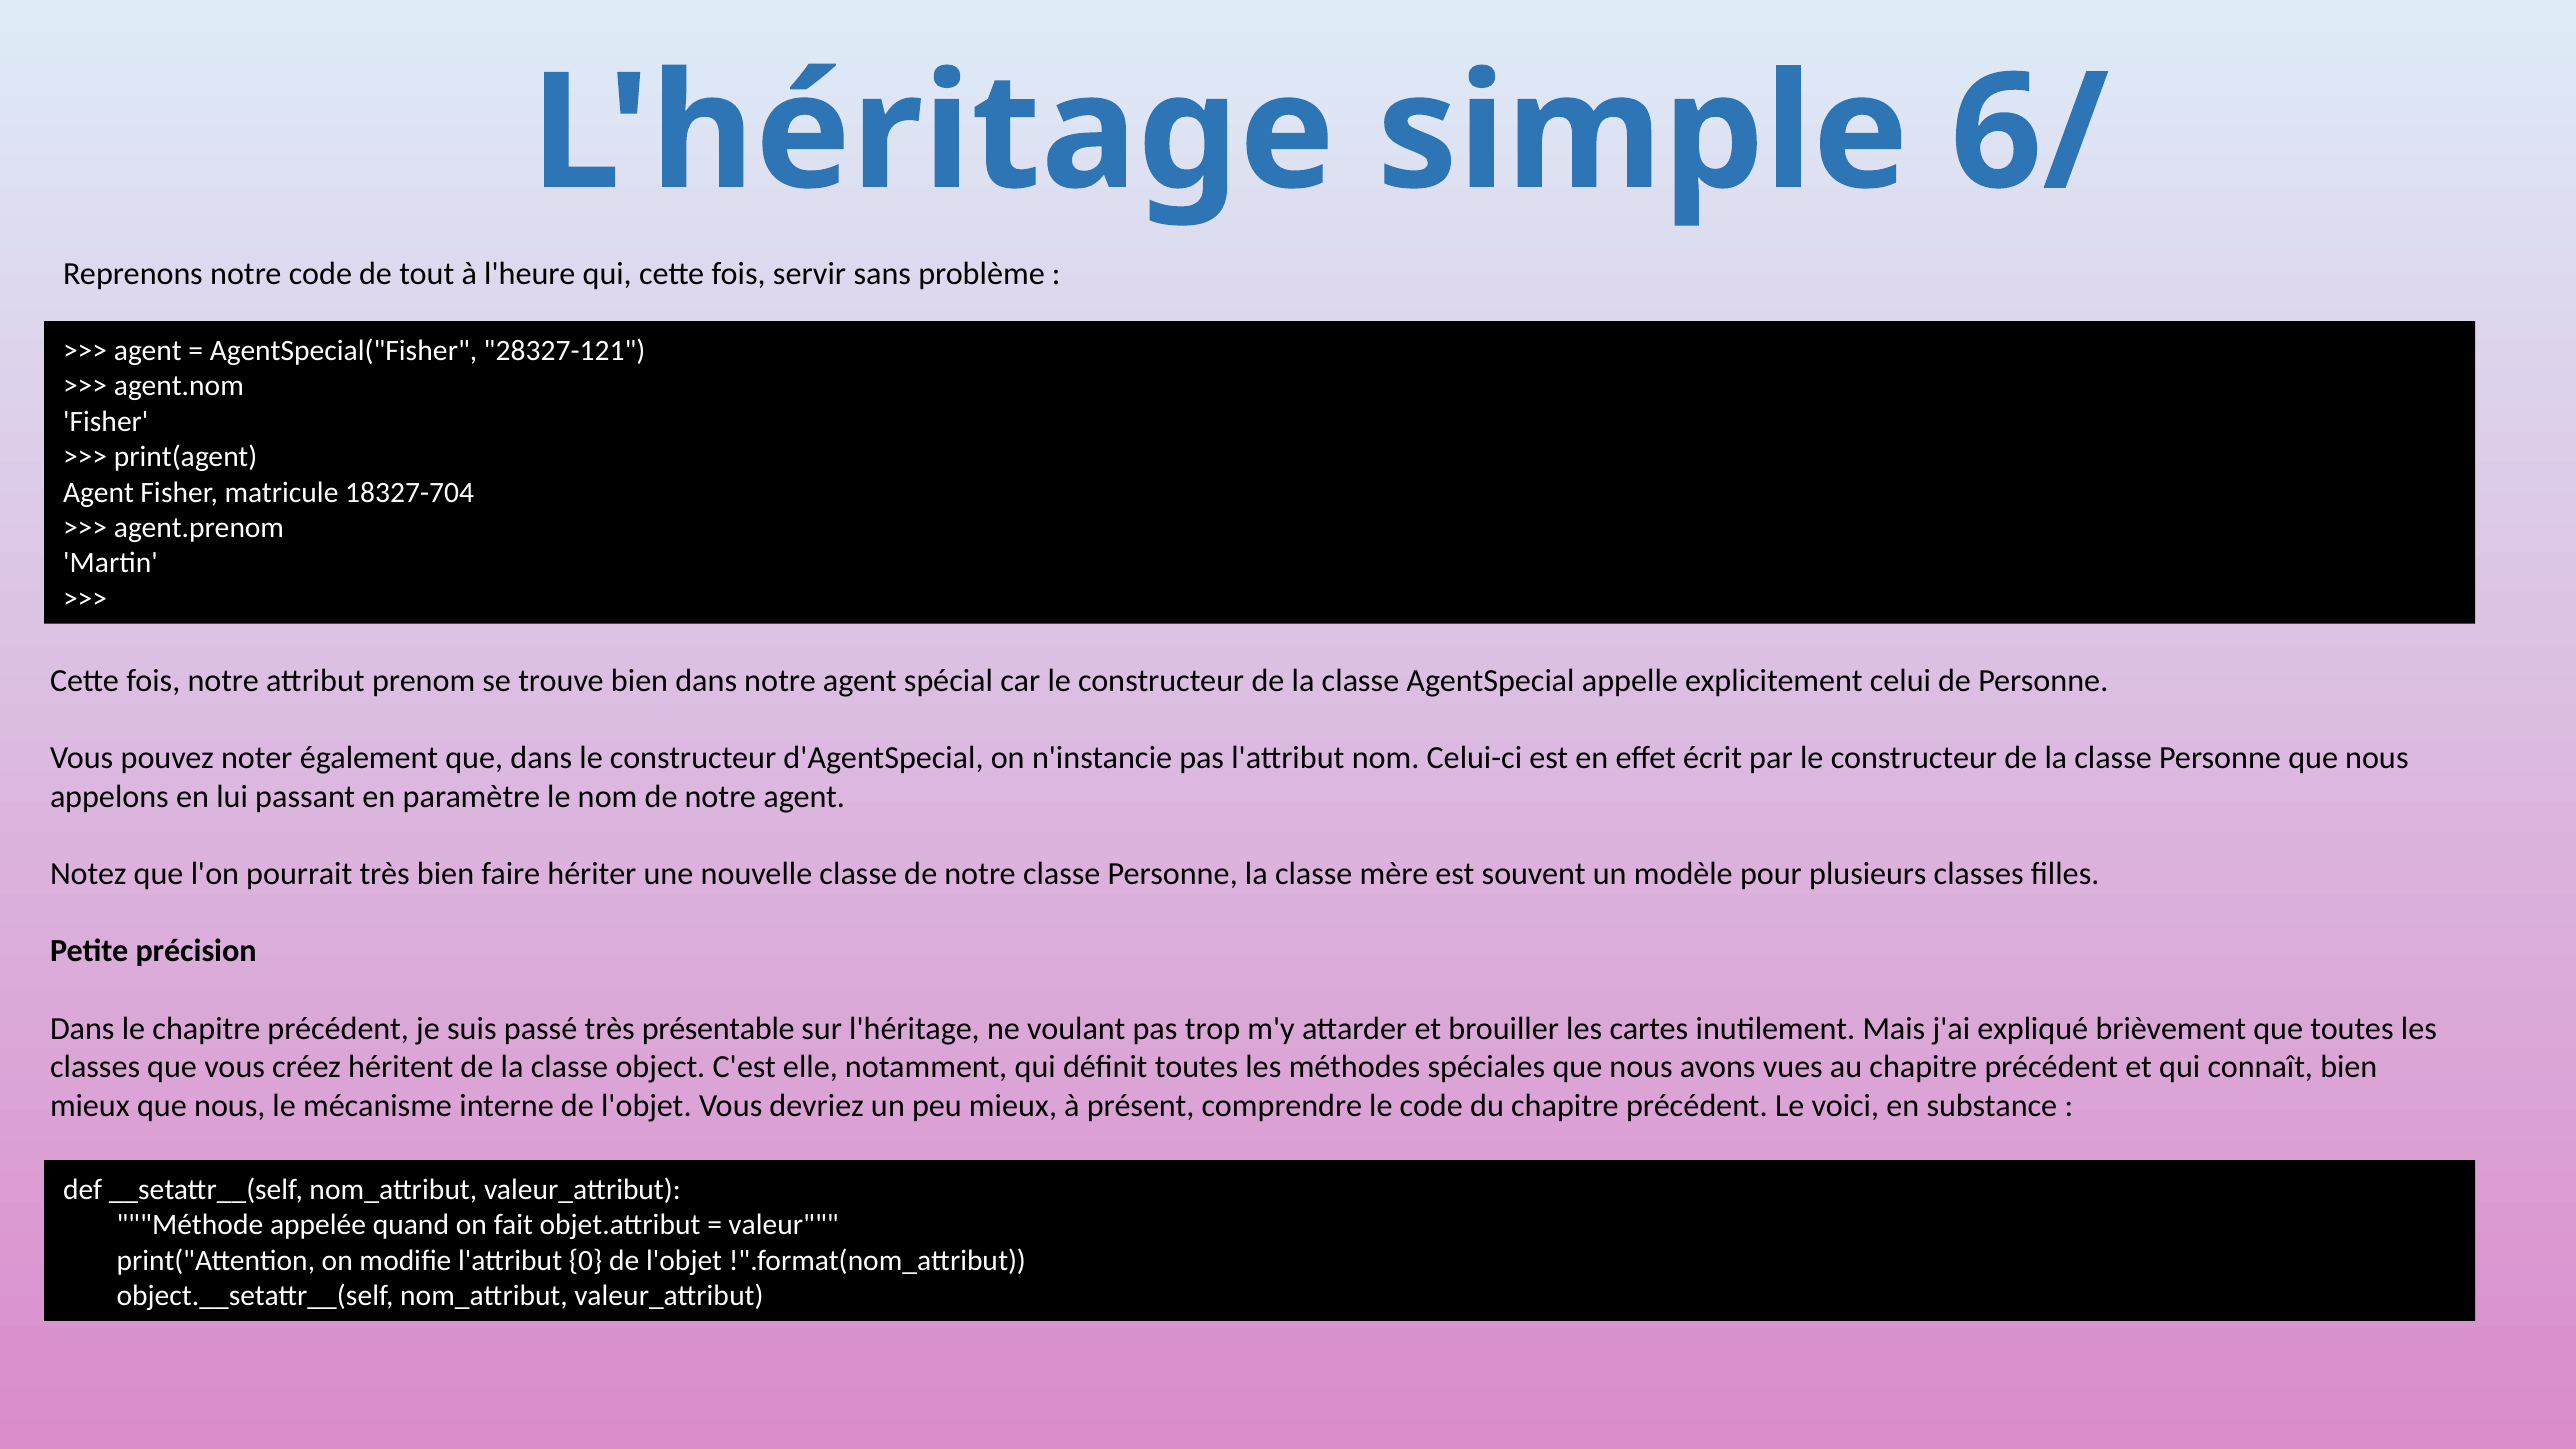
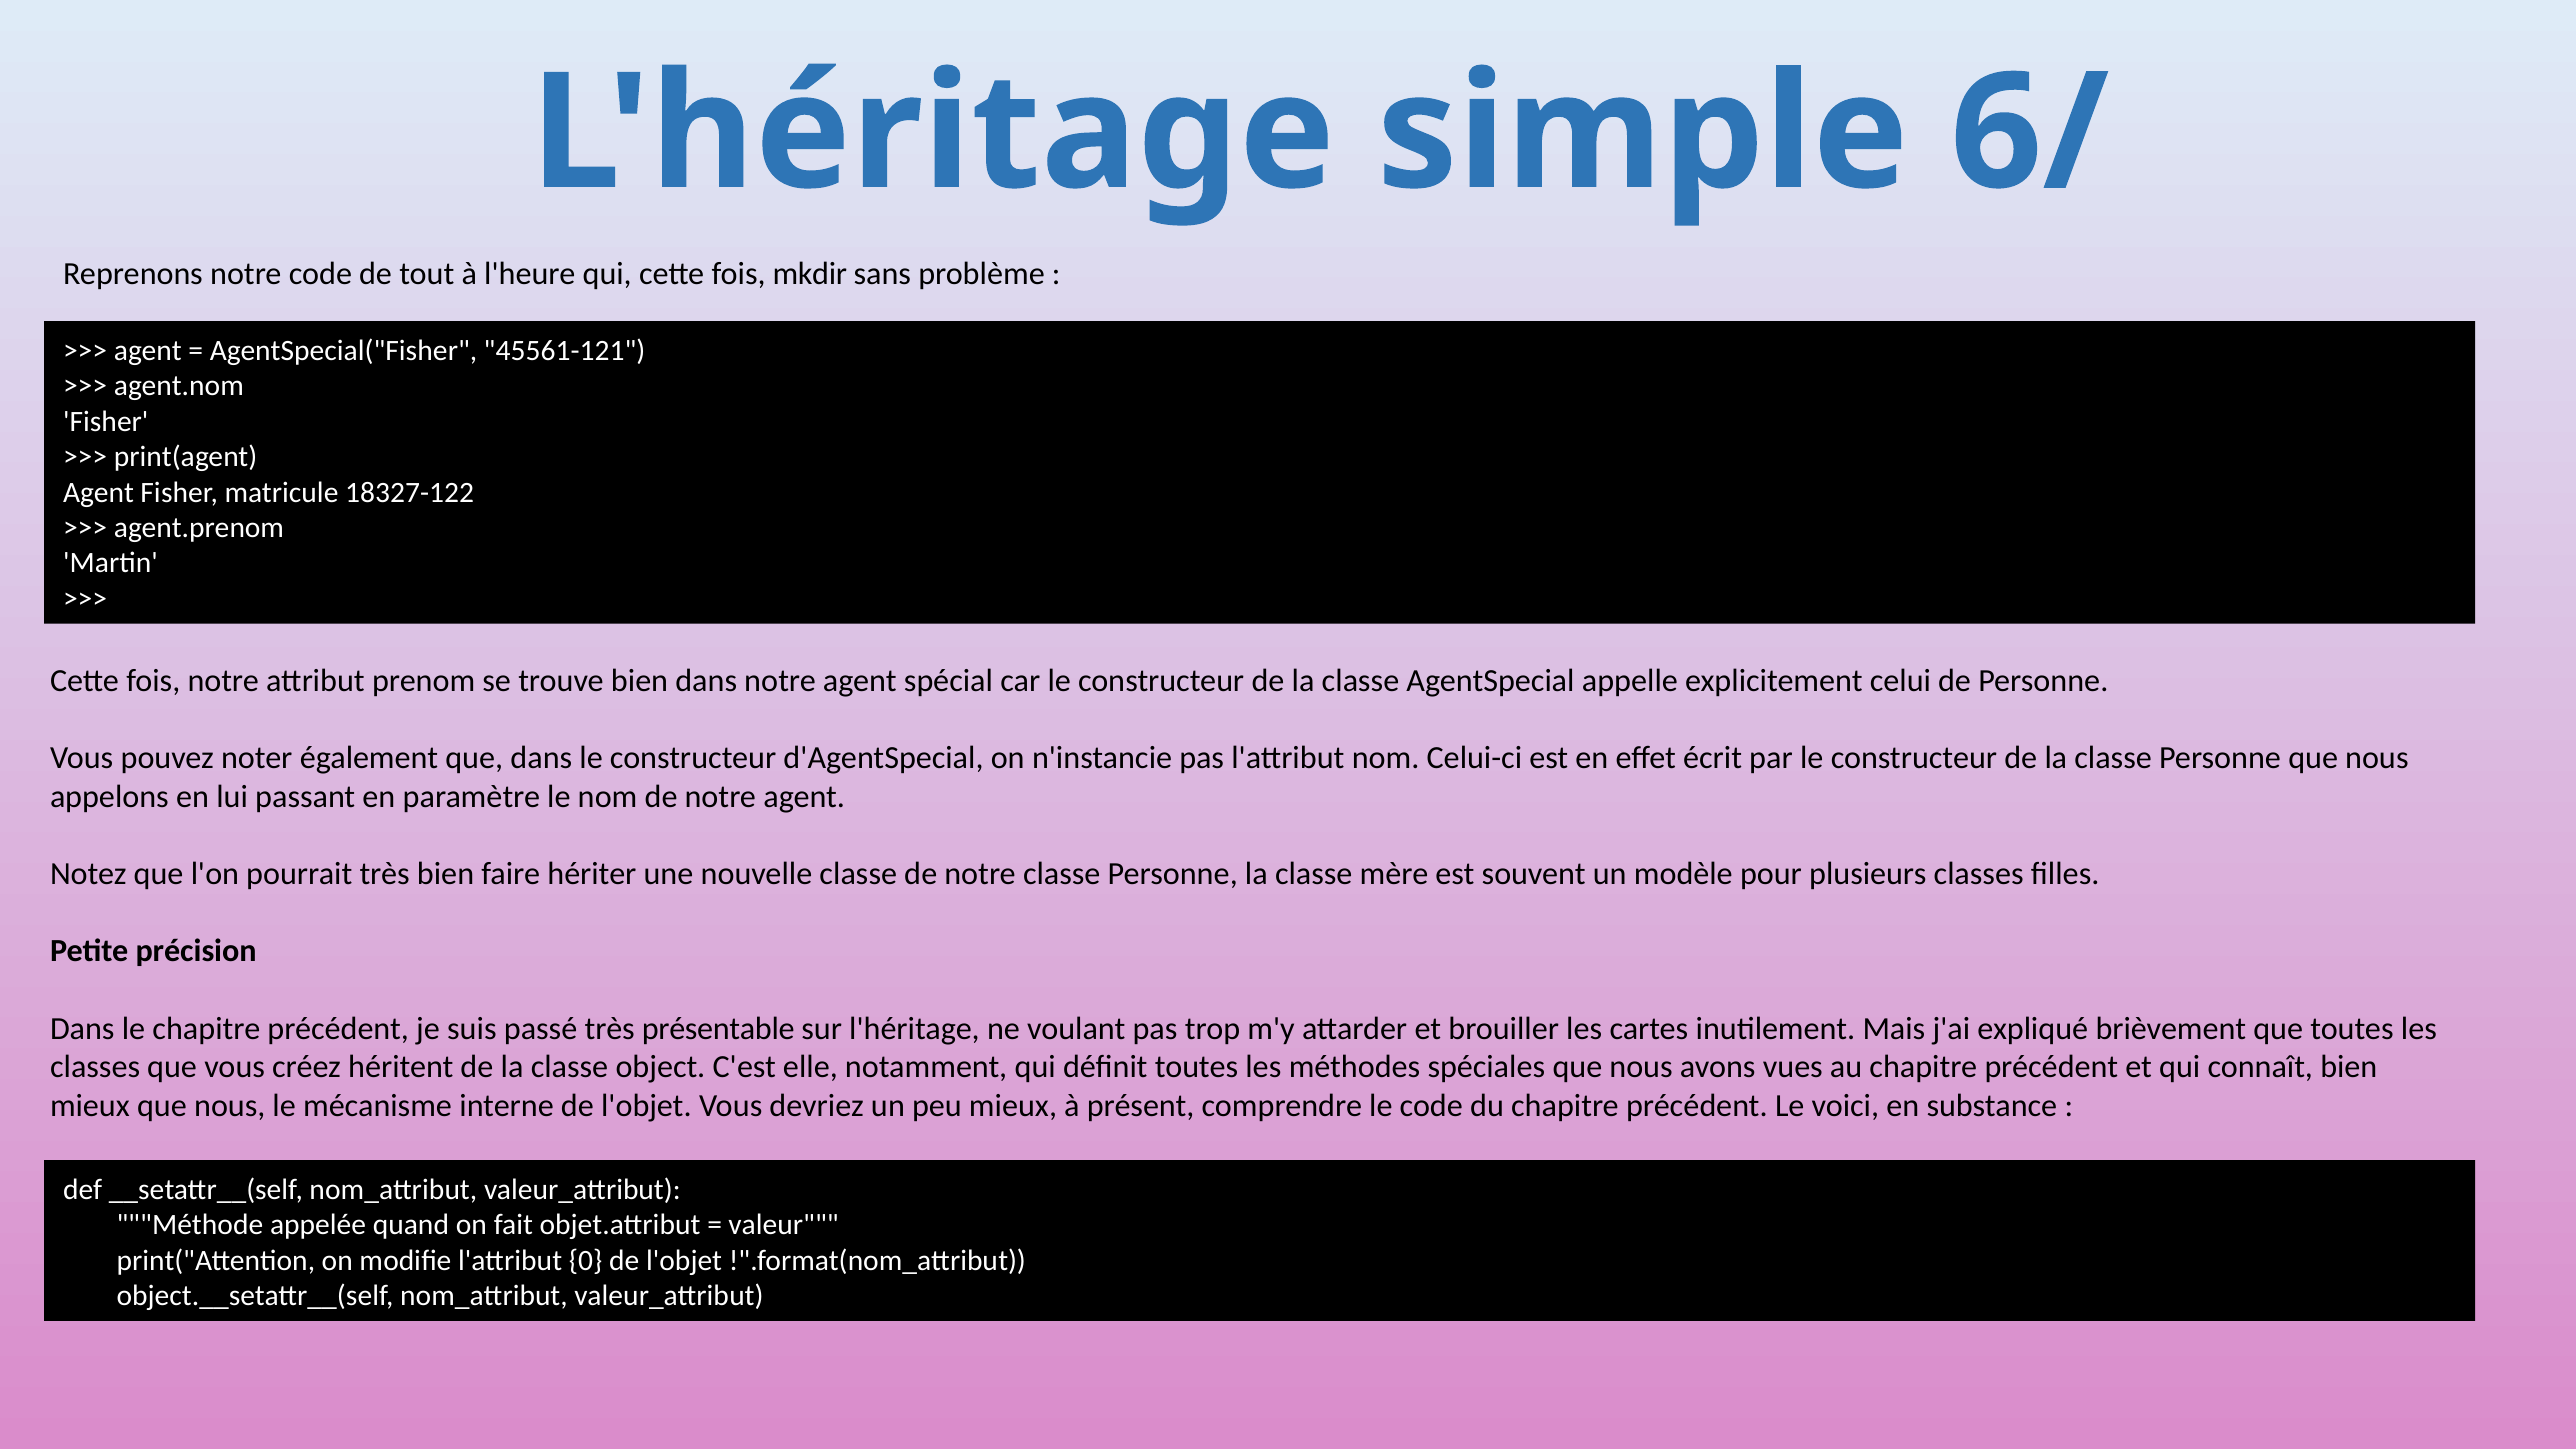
servir: servir -> mkdir (810, 274)
28327-121: 28327-121 -> 45561-121 (565, 350)
18327-704: 18327-704 -> 18327-122 (410, 492)
